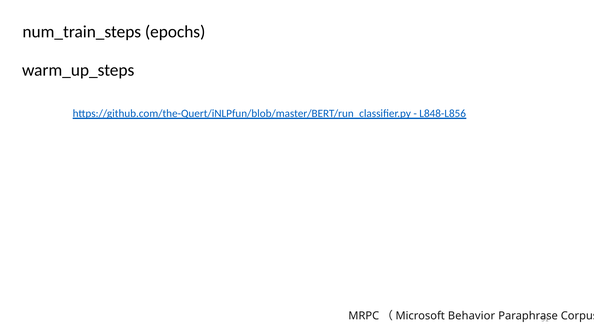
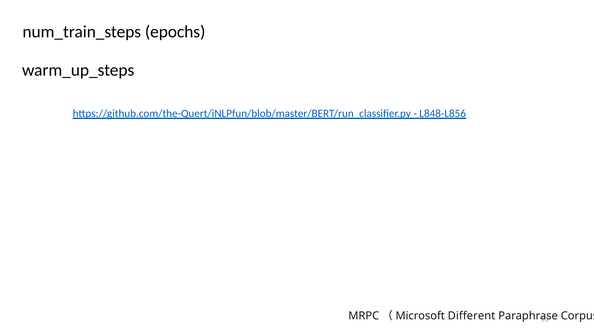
Behavior: Behavior -> Different (472, 316)
